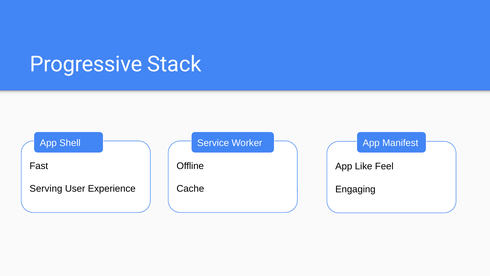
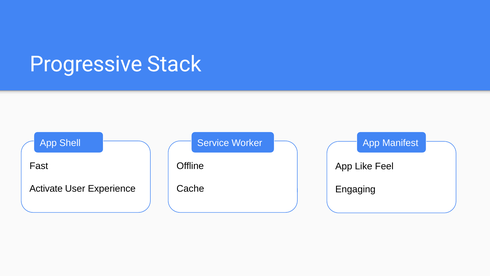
Serving: Serving -> Activate (46, 189)
